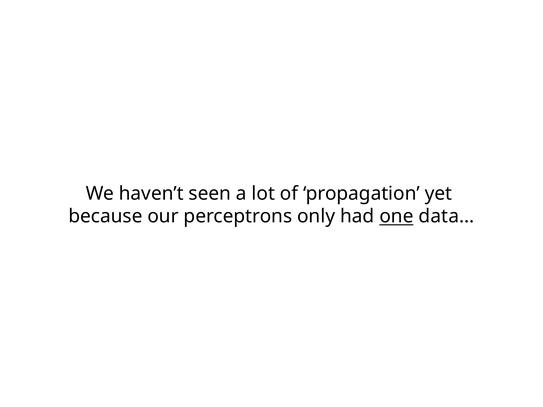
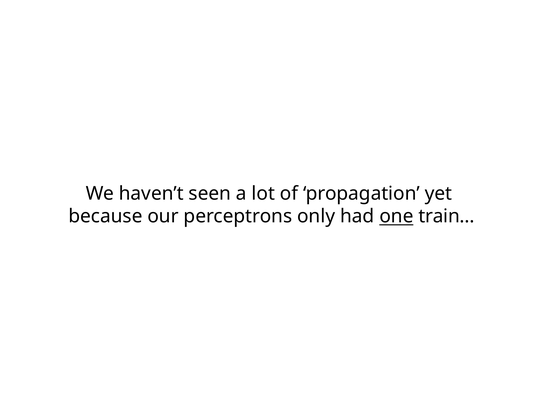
data…: data… -> train… (447, 216)
